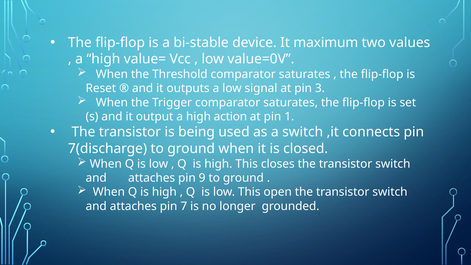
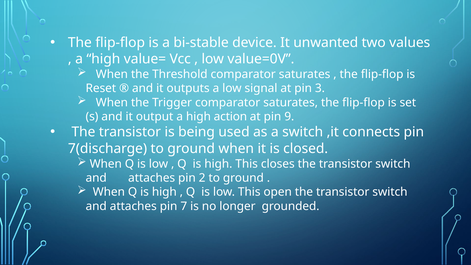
maximum: maximum -> unwanted (326, 43)
1: 1 -> 9 (289, 117)
9: 9 -> 2 (202, 178)
